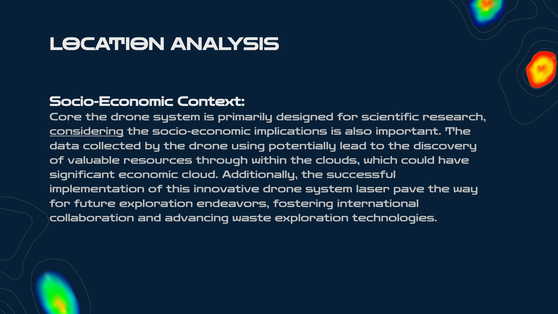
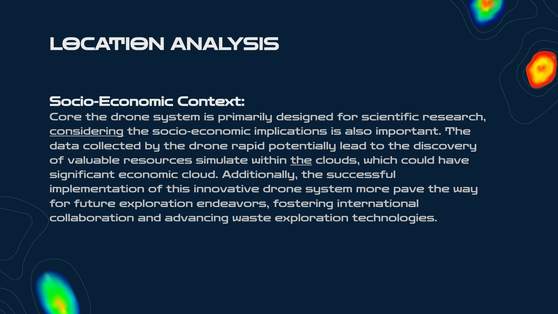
using: using -> rapid (248, 146)
through: through -> simulate (222, 160)
the underline: none -> present (301, 160)
laser: laser -> more (373, 189)
